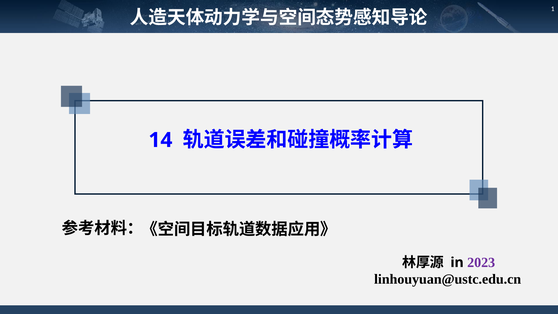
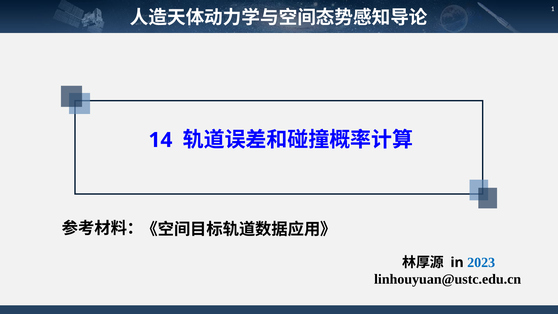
2023 colour: purple -> blue (481, 262)
